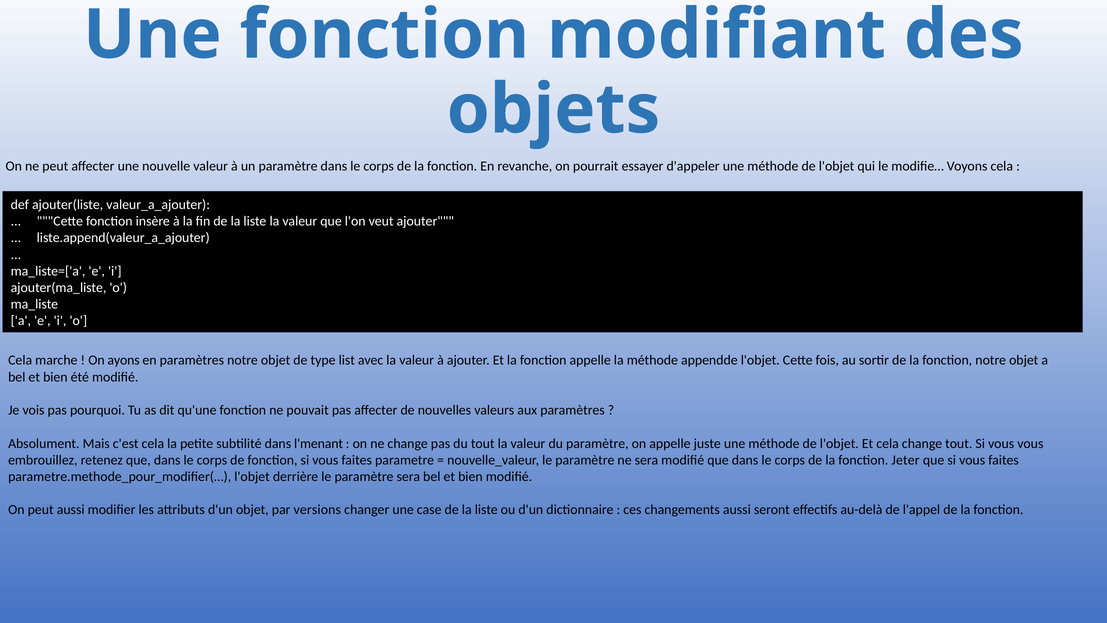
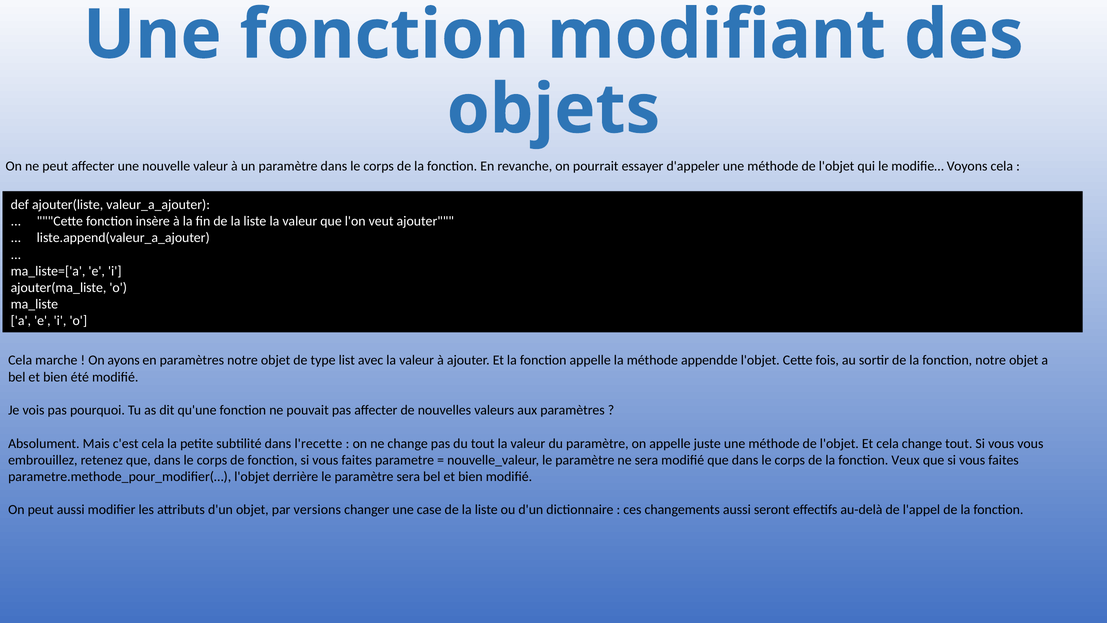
l'menant: l'menant -> l'recette (318, 443)
Jeter: Jeter -> Veux (906, 460)
